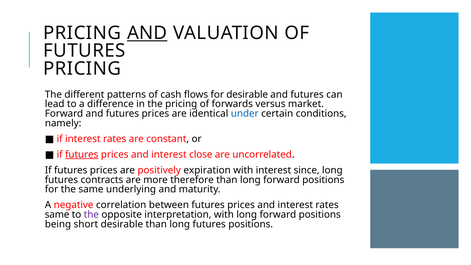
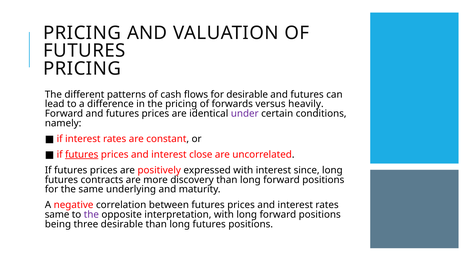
AND underline: present -> none (147, 33)
market: market -> heavily (306, 104)
under colour: blue -> purple (245, 114)
expiration: expiration -> expressed (207, 170)
therefore: therefore -> discovery (192, 180)
short: short -> three (86, 224)
